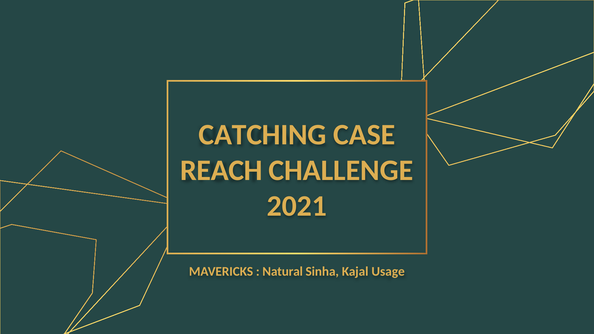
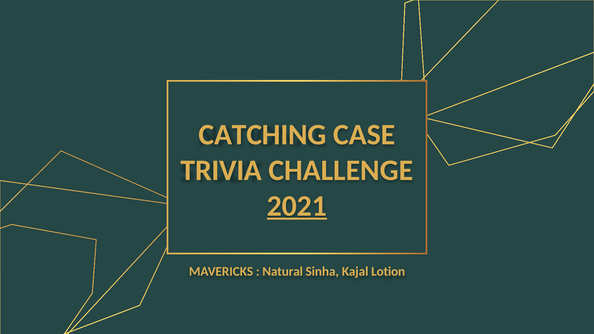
REACH: REACH -> TRIVIA (221, 170)
2021 underline: none -> present (297, 206)
Usage: Usage -> Lotion (388, 272)
